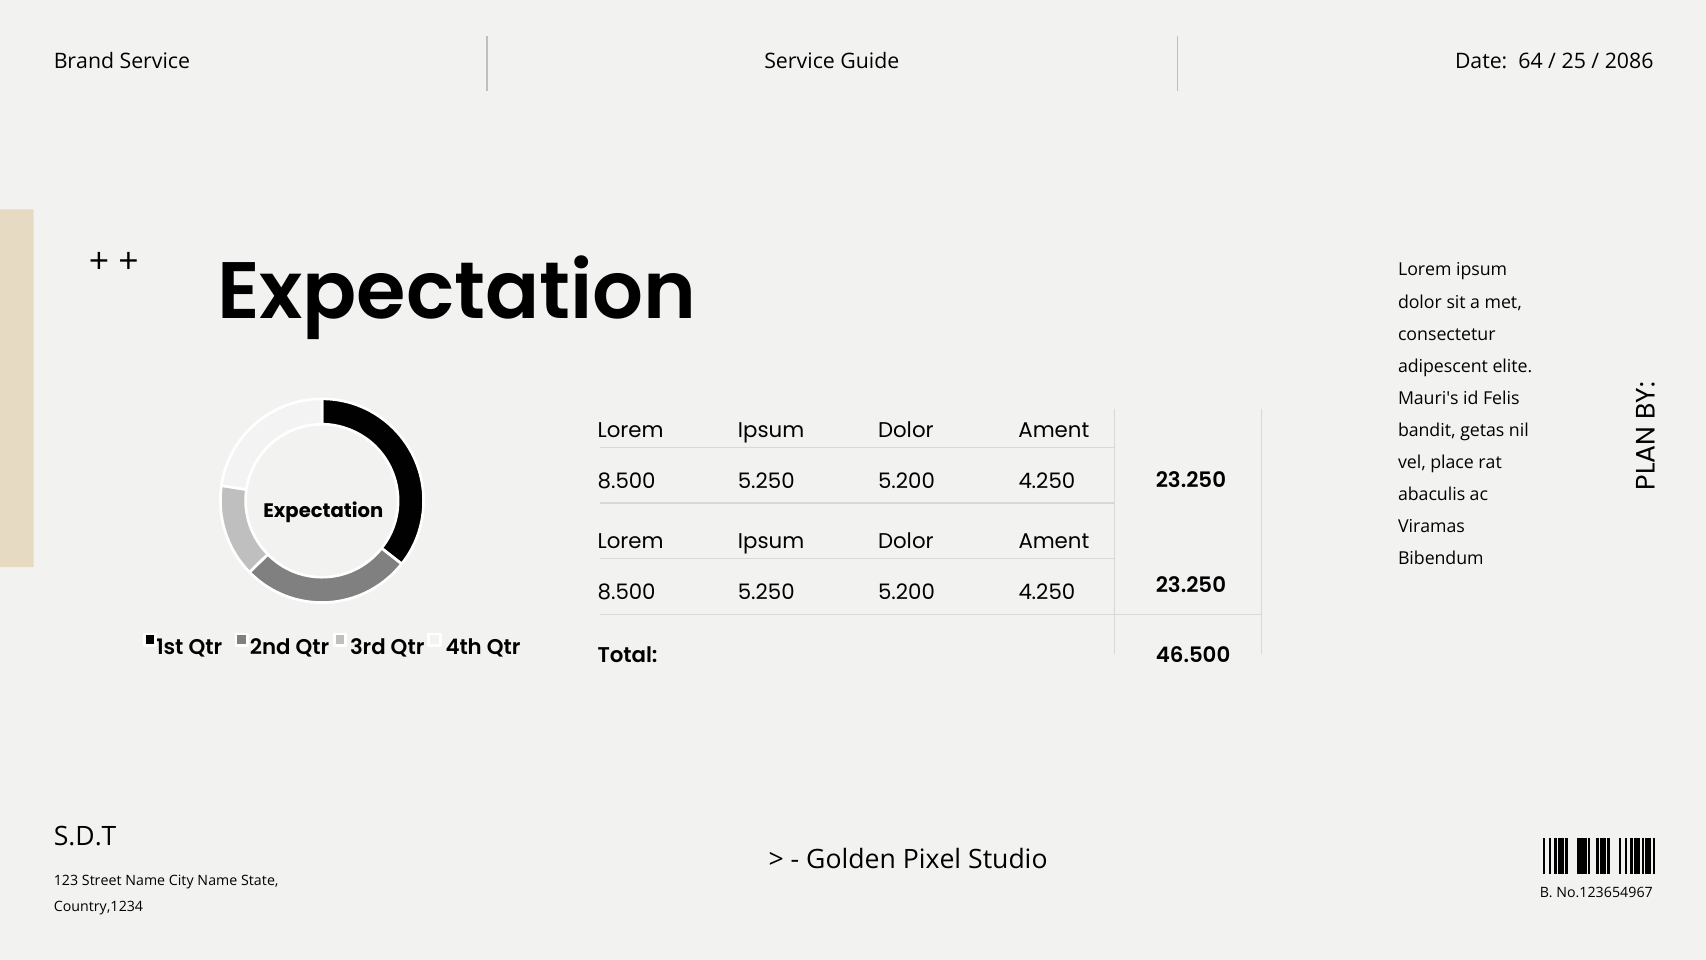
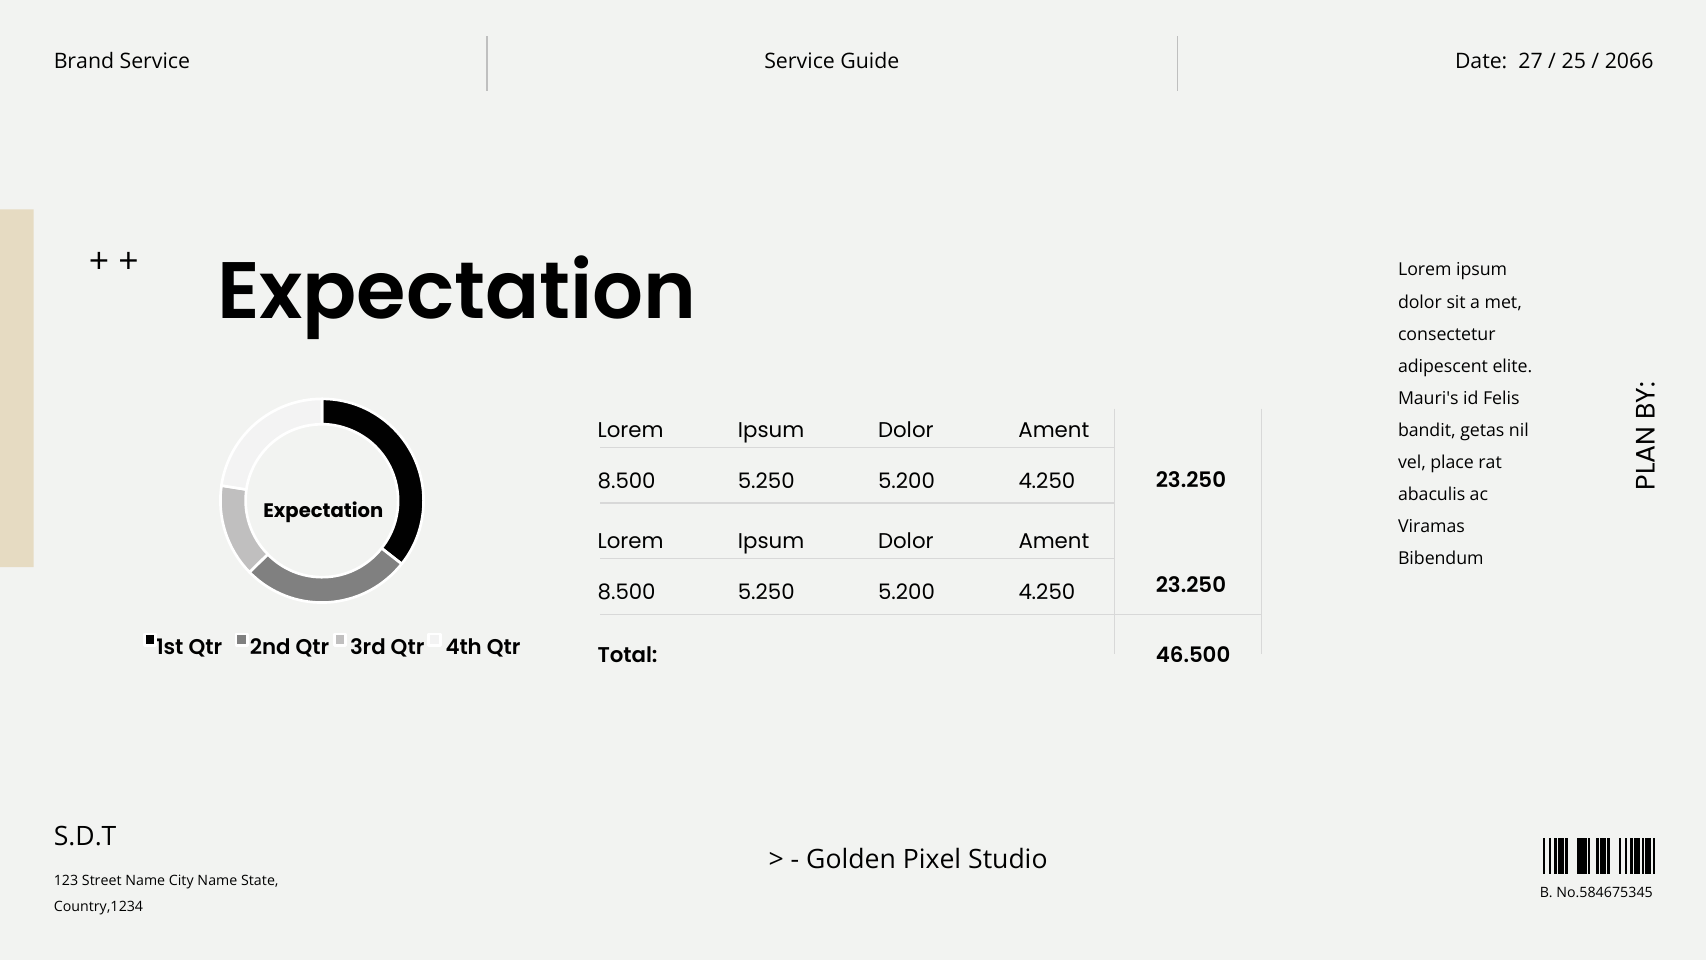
64: 64 -> 27 (1531, 61)
2086: 2086 -> 2066 (1629, 61)
No.123654967: No.123654967 -> No.584675345 (1605, 893)
